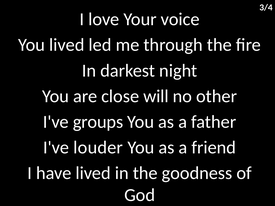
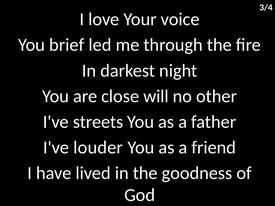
You lived: lived -> brief (67, 45)
groups: groups -> streets (98, 122)
